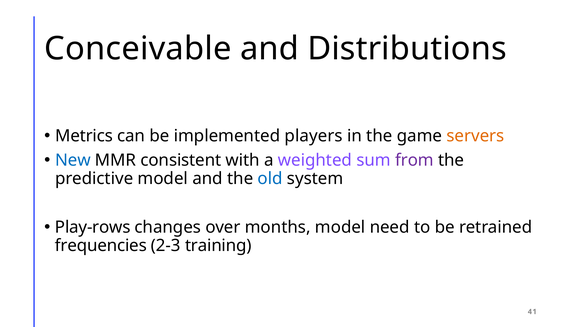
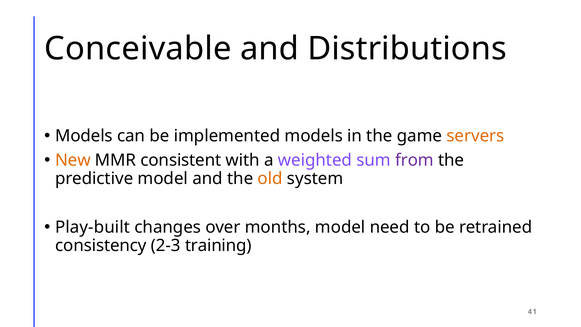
Metrics: Metrics -> Models (84, 136)
implemented players: players -> models (314, 136)
New colour: blue -> orange (73, 160)
old colour: blue -> orange (270, 178)
Play-rows: Play-rows -> Play-built (93, 227)
frequencies: frequencies -> consistency (101, 245)
